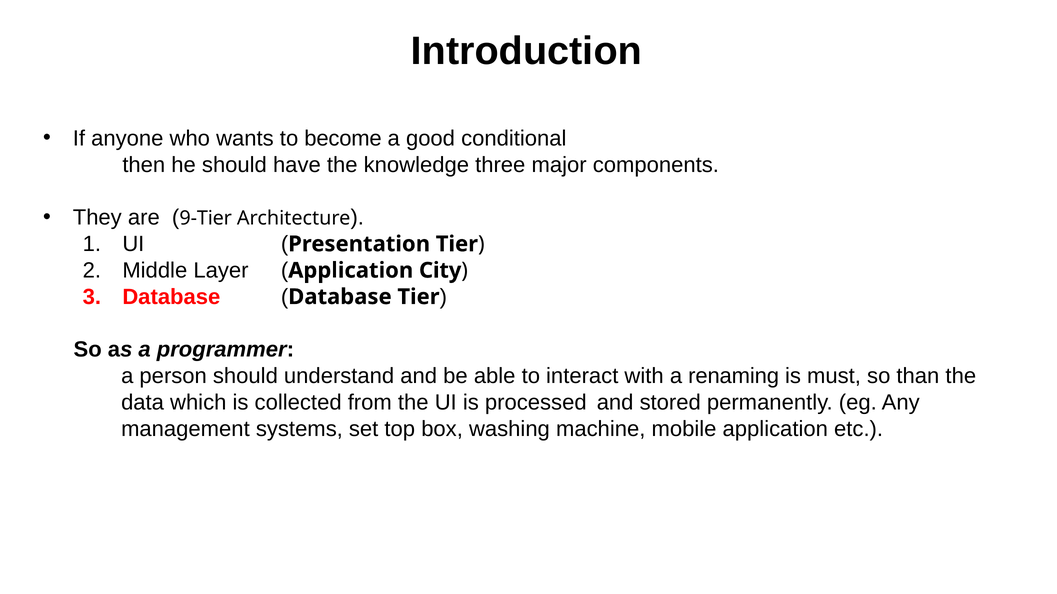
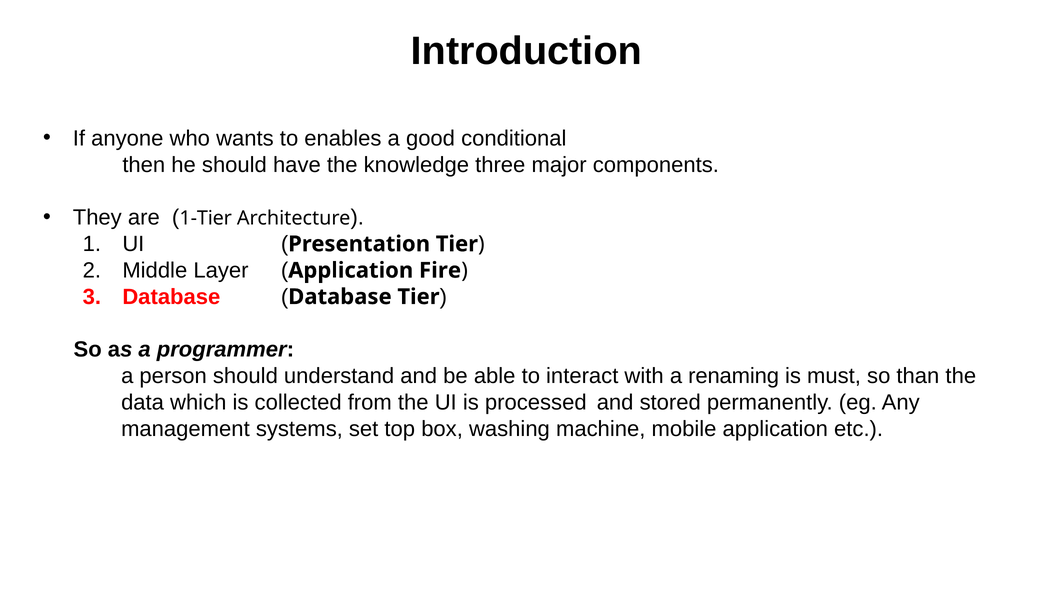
become: become -> enables (343, 138)
9-Tier: 9-Tier -> 1-Tier (206, 219)
City: City -> Fire (440, 271)
